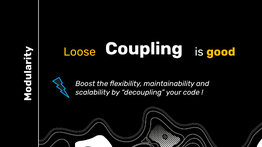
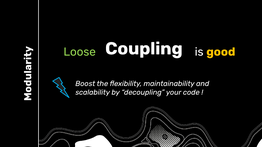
Loose colour: yellow -> light green (80, 52)
